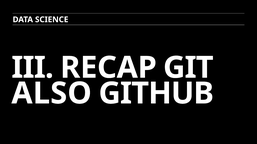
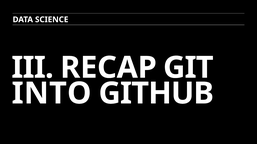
ALSO: ALSO -> INTO (52, 94)
